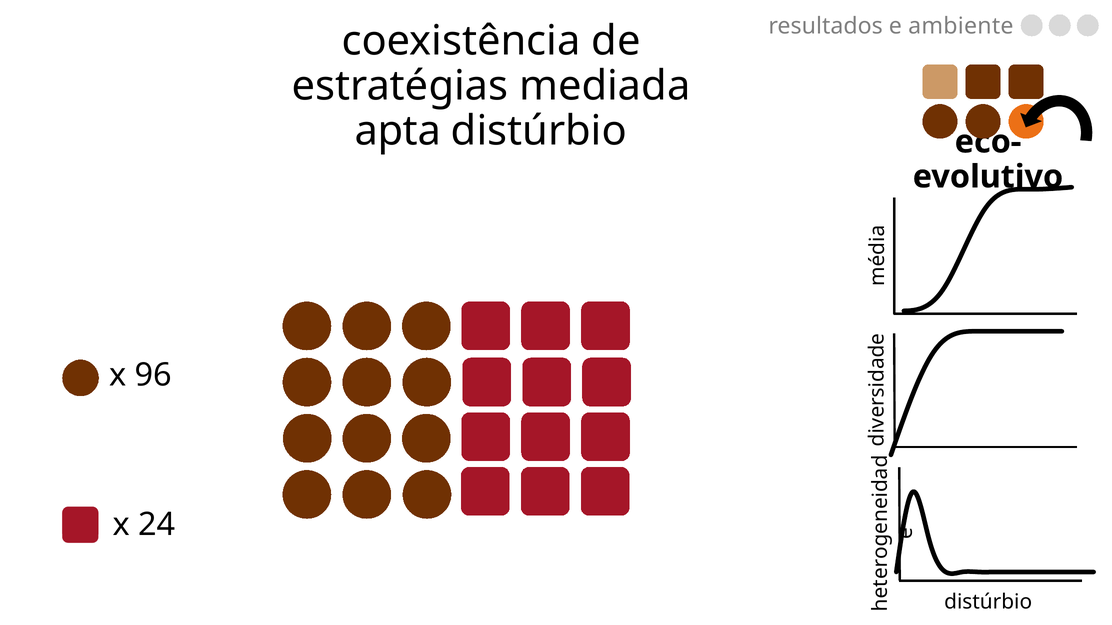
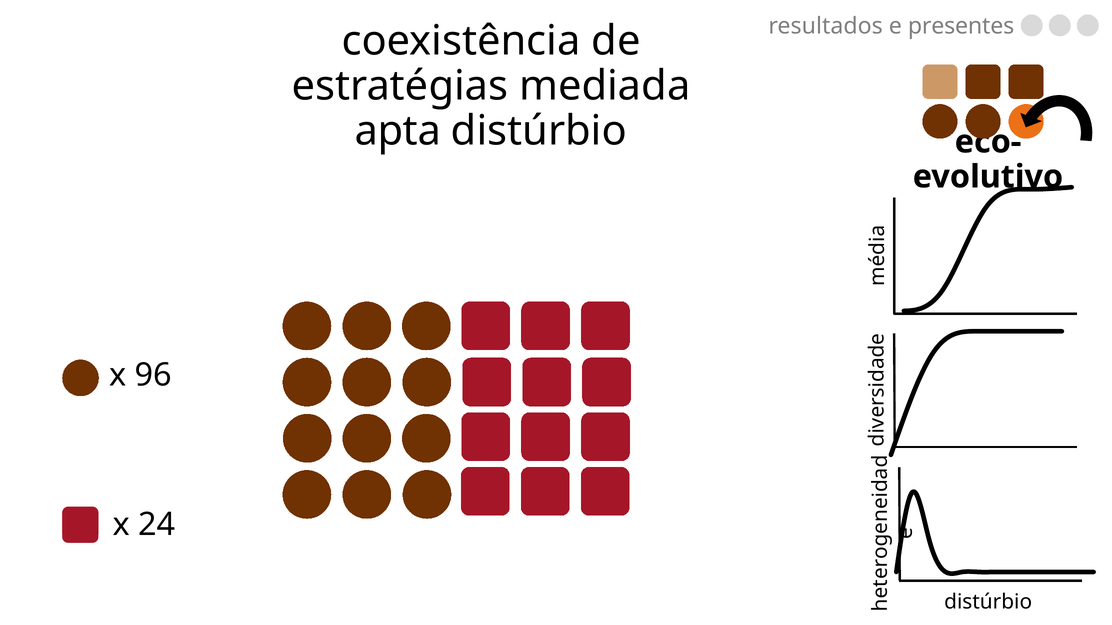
ambiente: ambiente -> presentes (961, 26)
